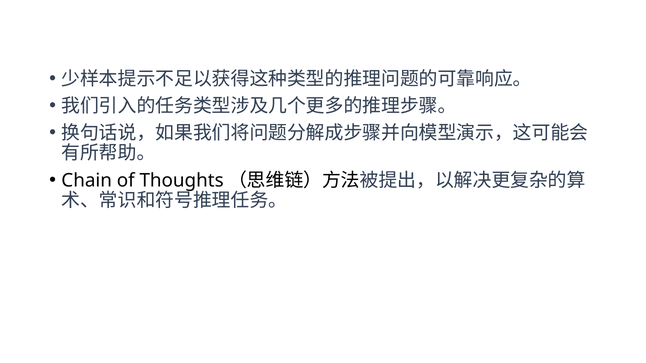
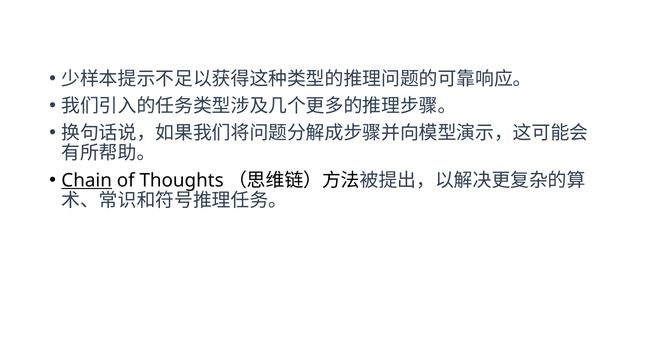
Chain underline: none -> present (87, 181)
